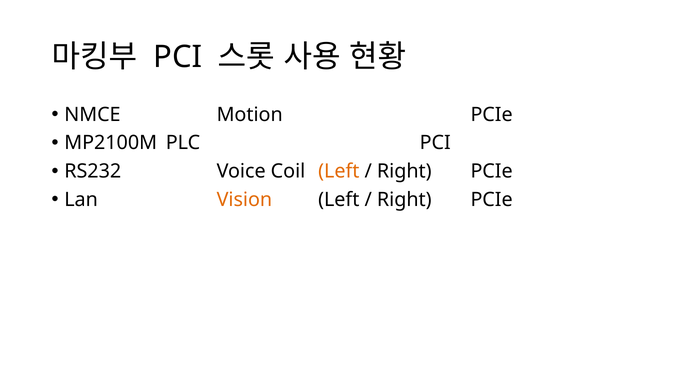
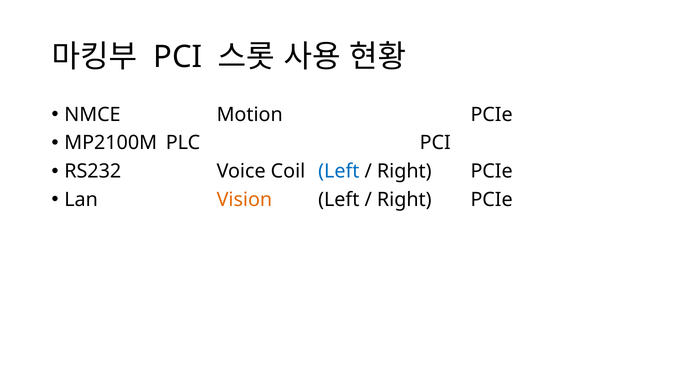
Left colour: orange -> blue (339, 171)
